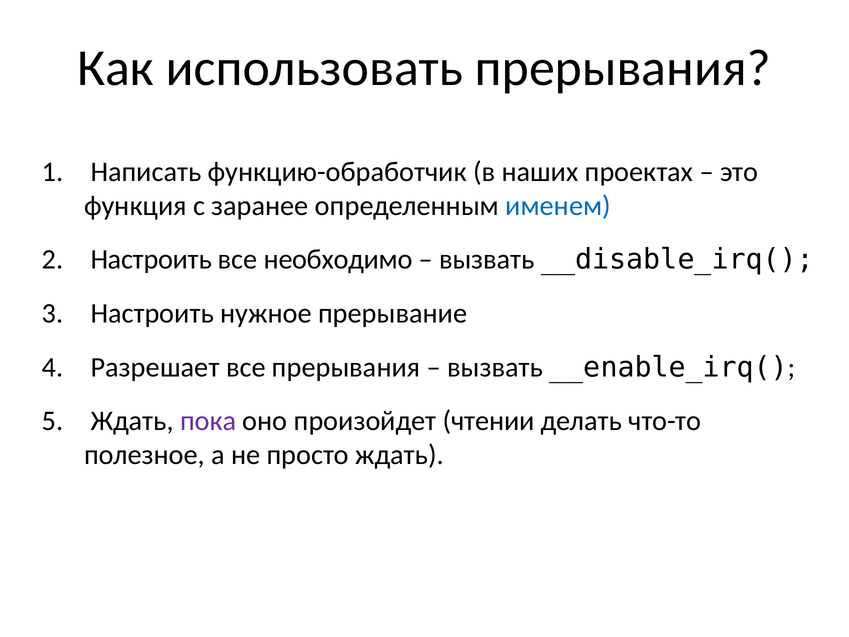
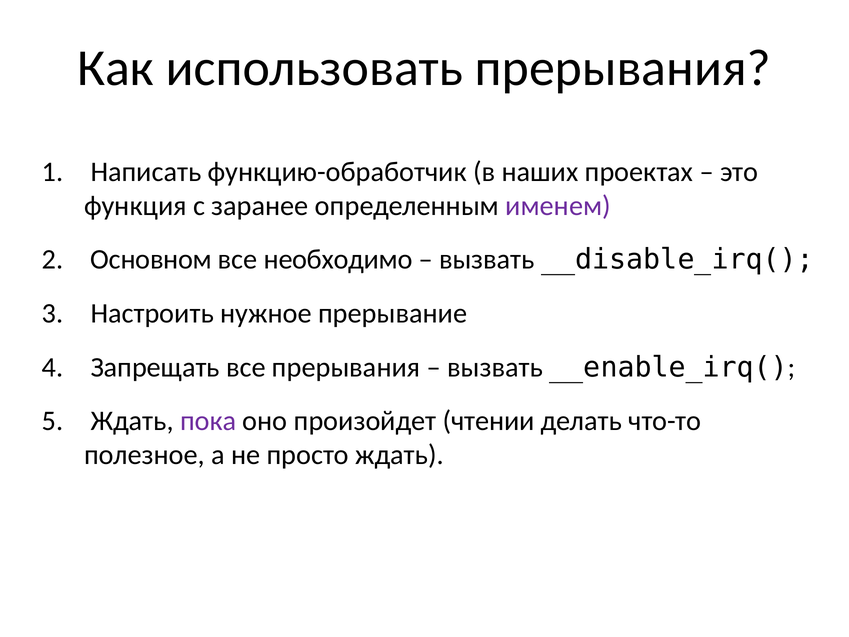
именем colour: blue -> purple (558, 206)
Настроить: Настроить -> Основном (151, 259)
Разрешает: Разрешает -> Запрещать (155, 367)
